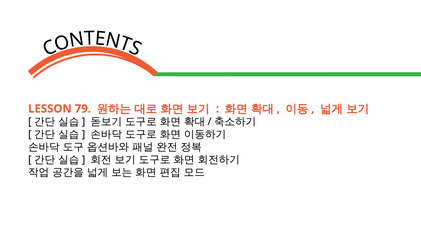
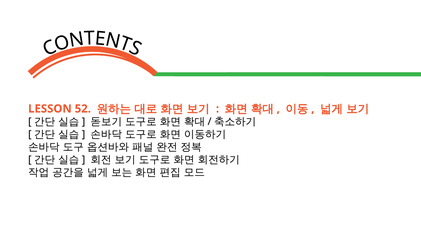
79: 79 -> 52 (83, 109)
